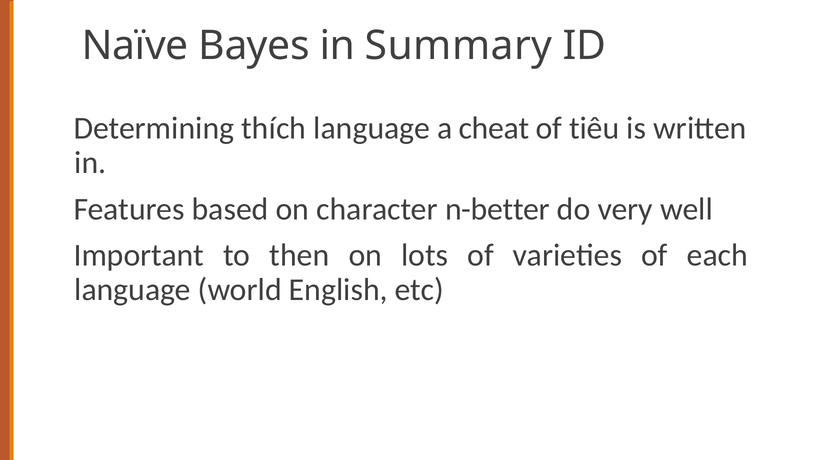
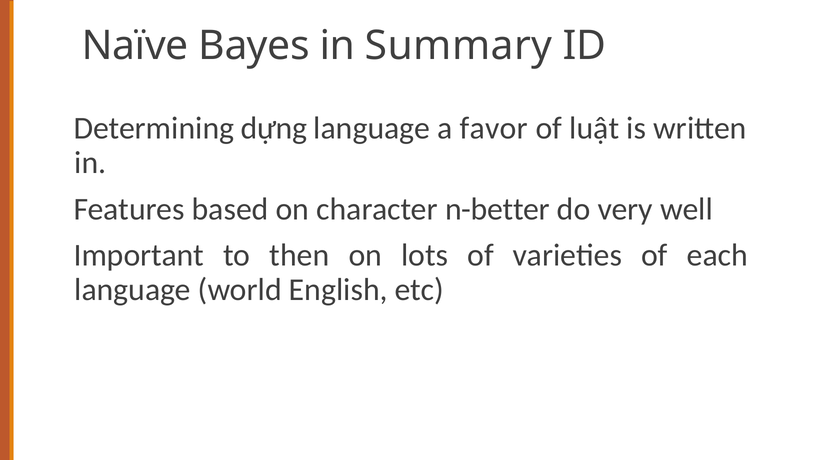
thích: thích -> dựng (274, 128)
cheat: cheat -> favor (494, 128)
tiêu: tiêu -> luật (594, 128)
